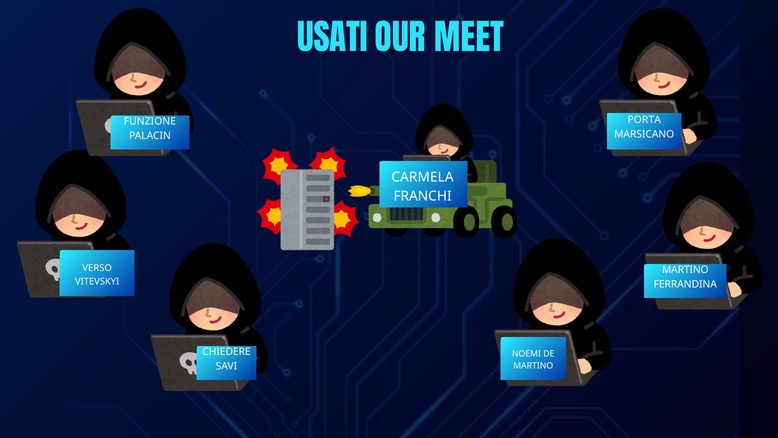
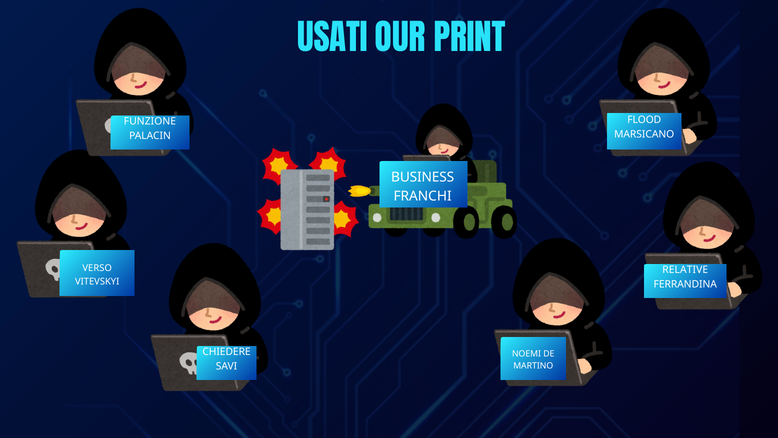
MEET: MEET -> PRINT (470, 39)
PORTA: PORTA -> FLOOD (644, 120)
CARMELA: CARMELA -> BUSINESS (423, 177)
MARTINO: MARTINO -> RELATIVE (685, 270)
